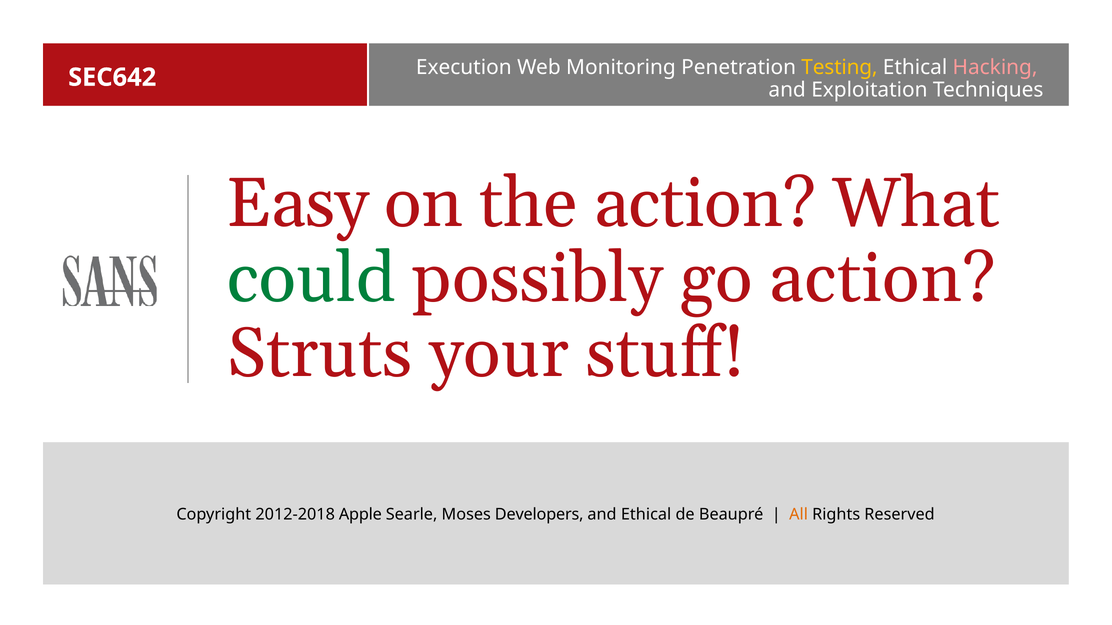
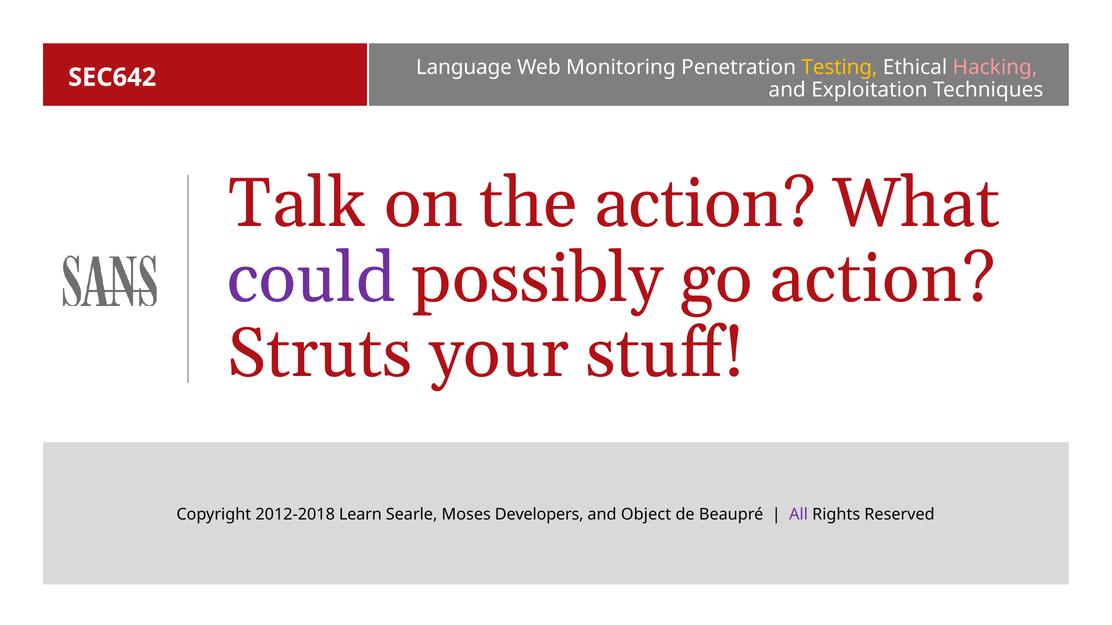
Execution: Execution -> Language (464, 67)
Easy: Easy -> Talk (297, 204)
could colour: green -> purple (311, 279)
Apple: Apple -> Learn (360, 515)
and Ethical: Ethical -> Object (646, 515)
All colour: orange -> purple (799, 515)
